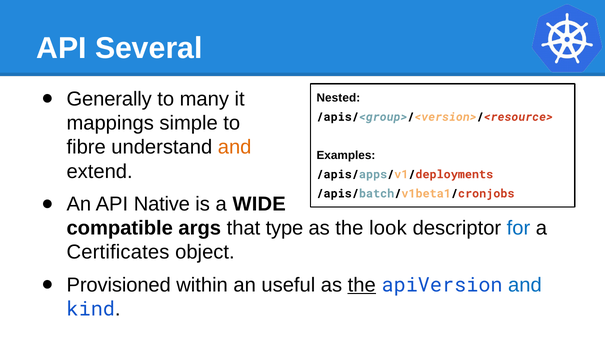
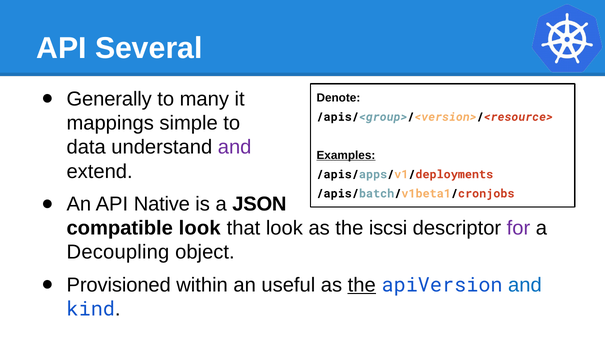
Nested: Nested -> Denote (338, 98)
fibre: fibre -> data (86, 147)
and colour: orange -> purple (235, 147)
Examples underline: none -> present (346, 155)
WIDE: WIDE -> JSON (259, 204)
compatible args: args -> look (200, 228)
that type: type -> look (284, 228)
look: look -> iscsi (388, 228)
for colour: blue -> purple (518, 228)
Certificates: Certificates -> Decoupling (118, 253)
